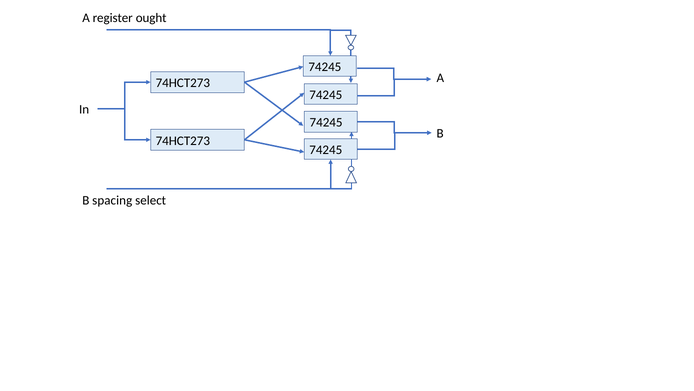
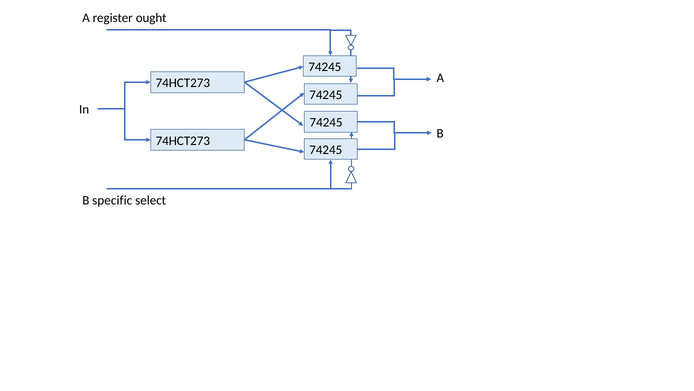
spacing: spacing -> specific (112, 200)
